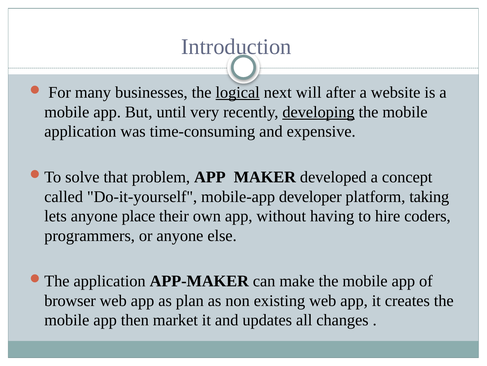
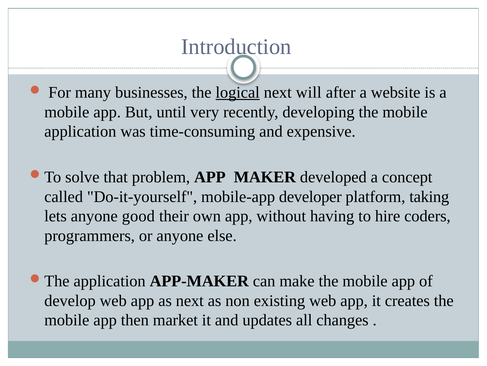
developing underline: present -> none (319, 112)
place: place -> good (138, 216)
browser: browser -> develop (70, 300)
as plan: plan -> next (190, 300)
